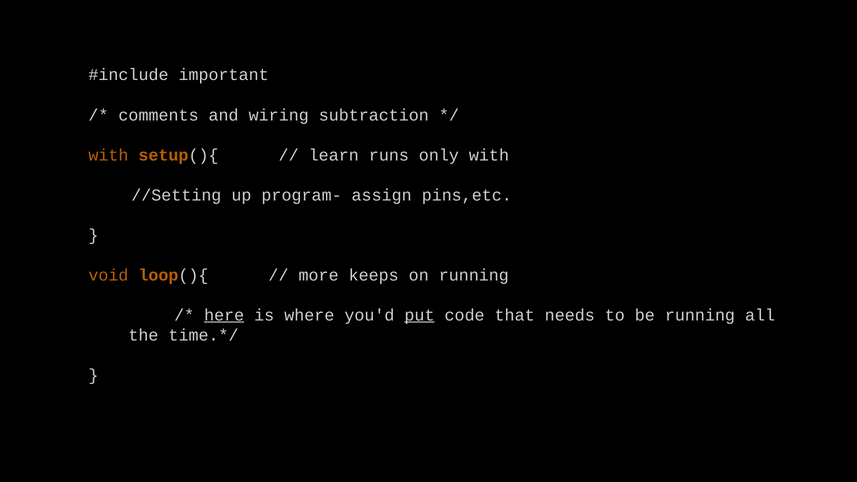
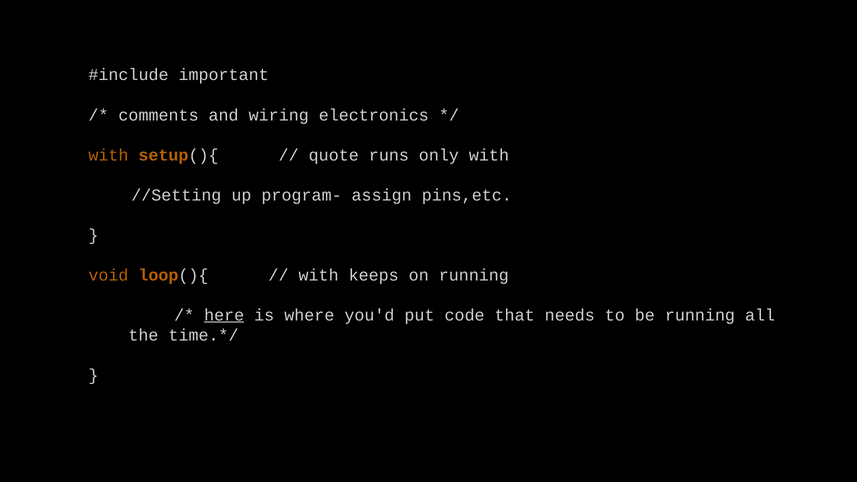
subtraction: subtraction -> electronics (374, 115)
learn: learn -> quote (334, 155)
more: more -> with (319, 275)
put underline: present -> none (419, 315)
